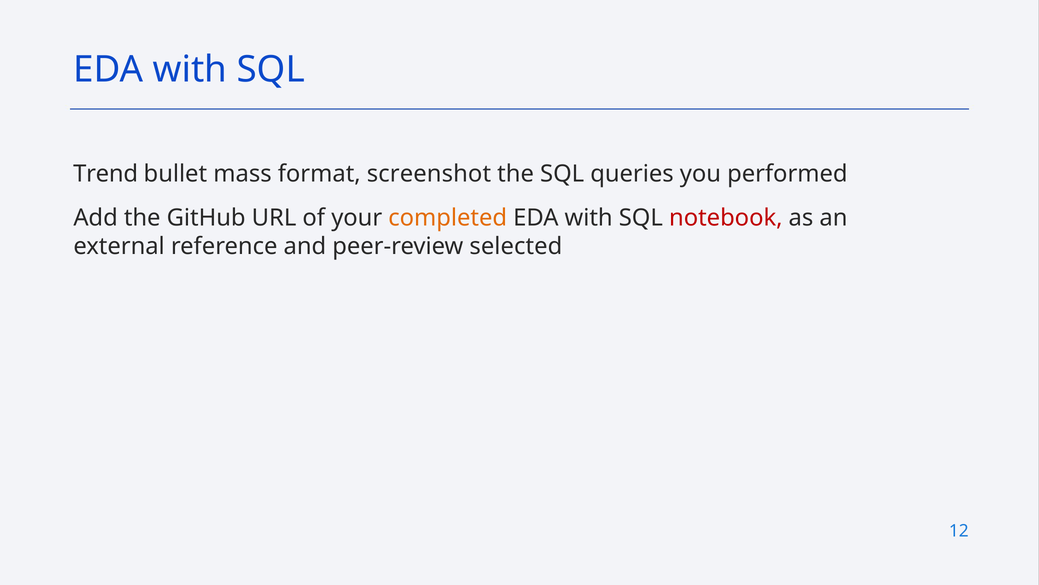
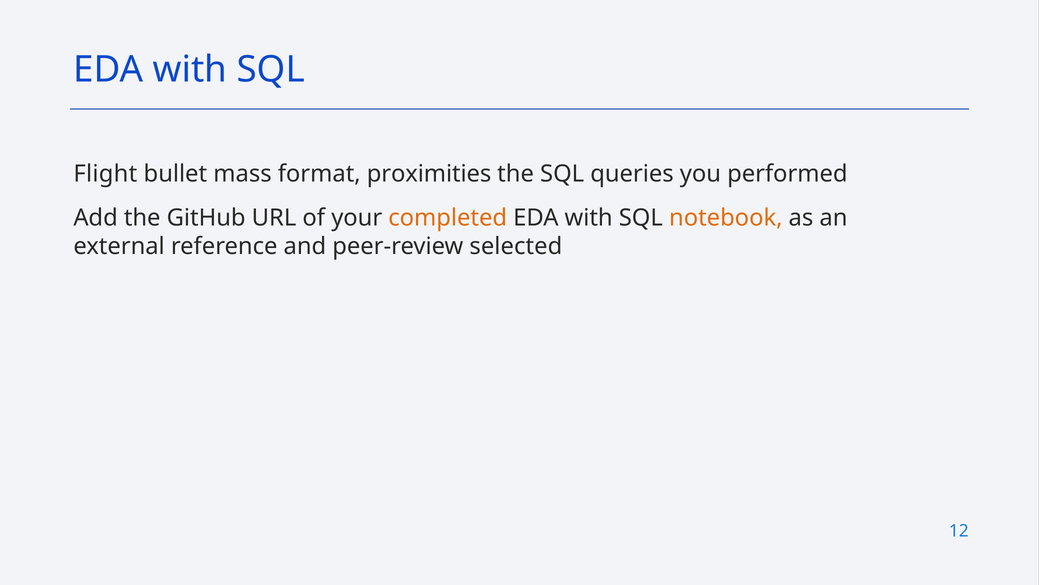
Trend: Trend -> Flight (105, 174)
screenshot: screenshot -> proximities (429, 174)
notebook colour: red -> orange (726, 218)
